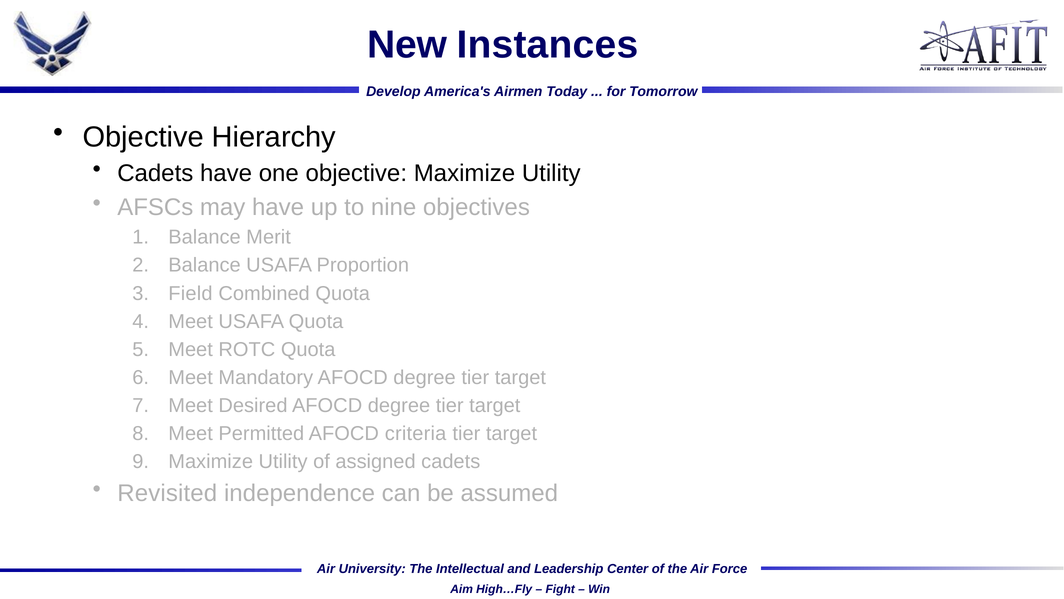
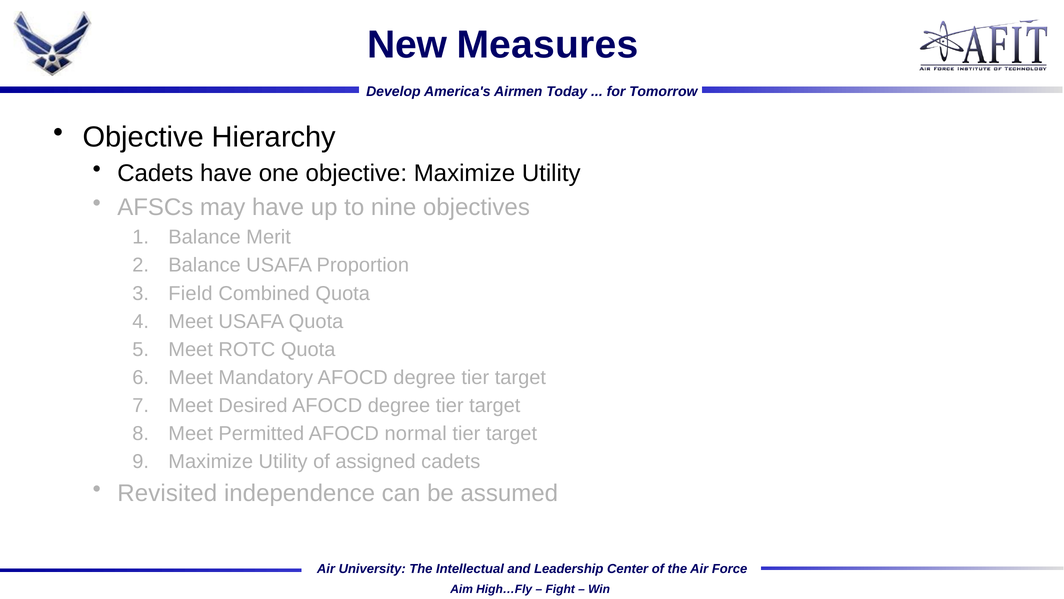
Instances: Instances -> Measures (548, 45)
criteria: criteria -> normal (416, 433)
